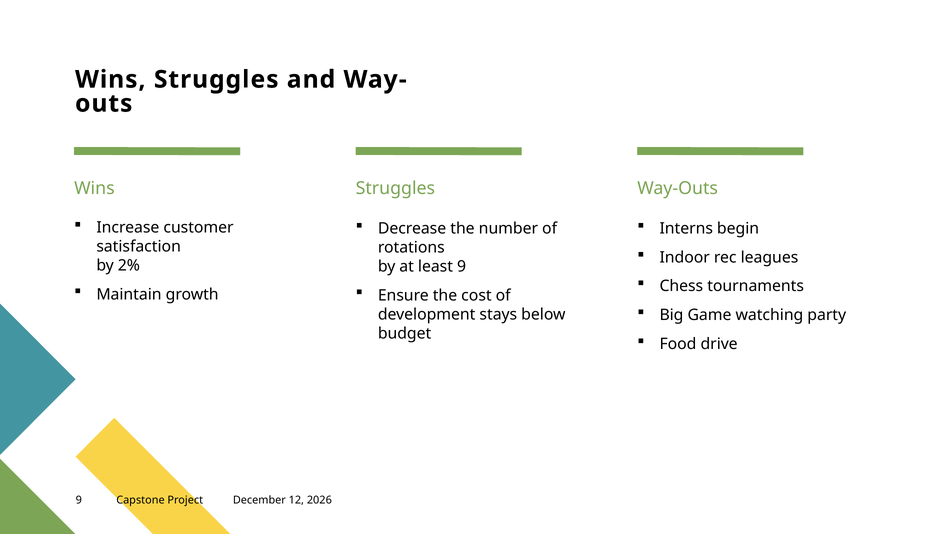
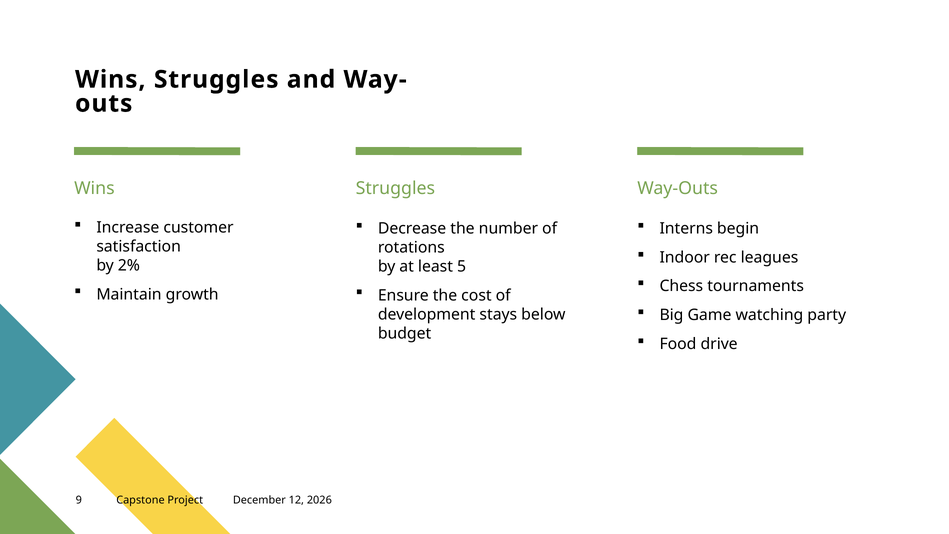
least 9: 9 -> 5 (462, 266)
